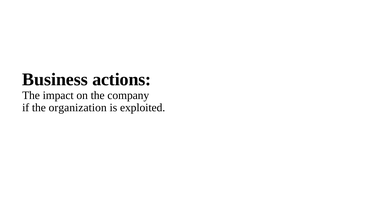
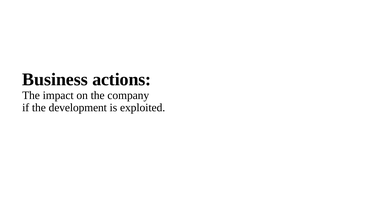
organization: organization -> development (78, 108)
